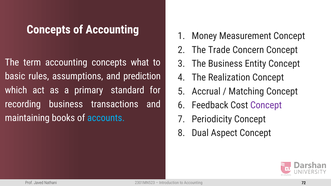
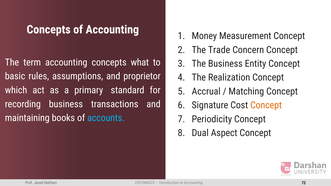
prediction: prediction -> proprietor (142, 76)
Feedback: Feedback -> Signature (210, 105)
Concept colour: purple -> orange (266, 105)
